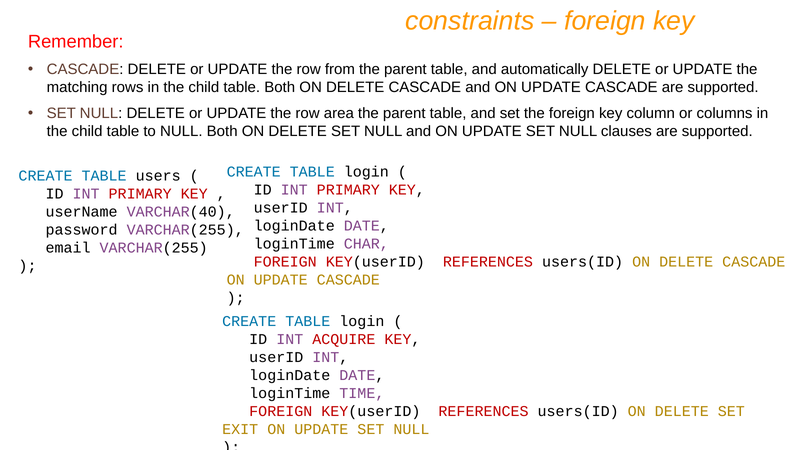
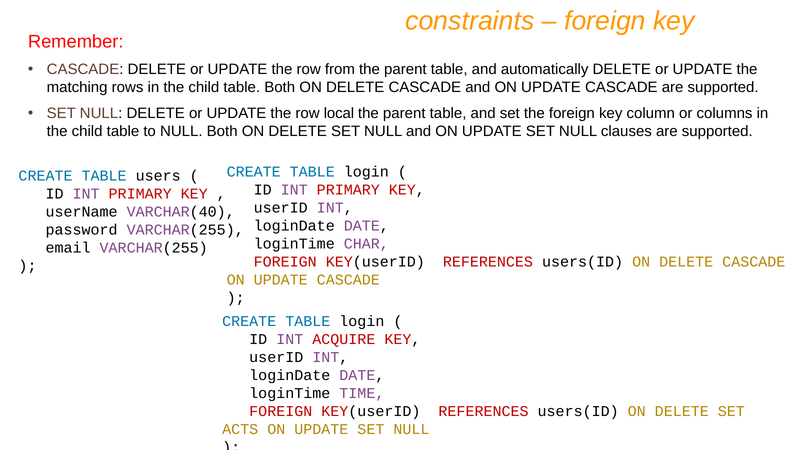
area: area -> local (339, 114)
EXIT: EXIT -> ACTS (240, 430)
